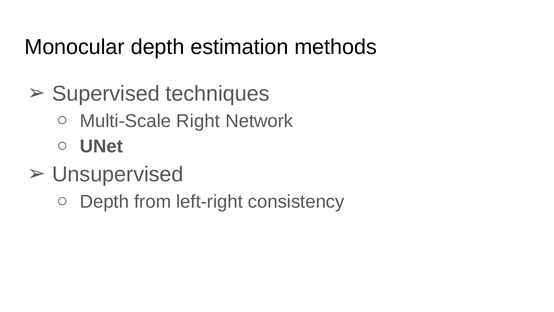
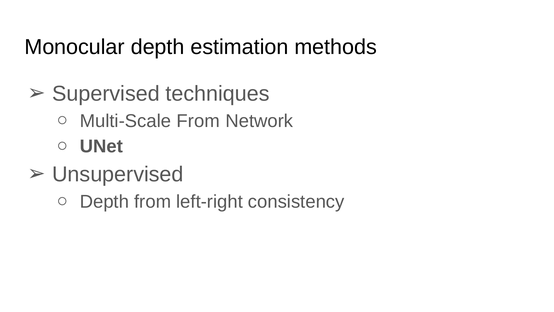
Multi-Scale Right: Right -> From (198, 121)
